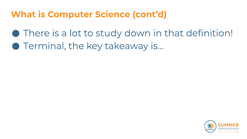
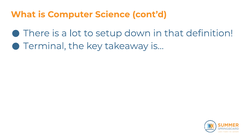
study: study -> setup (109, 33)
